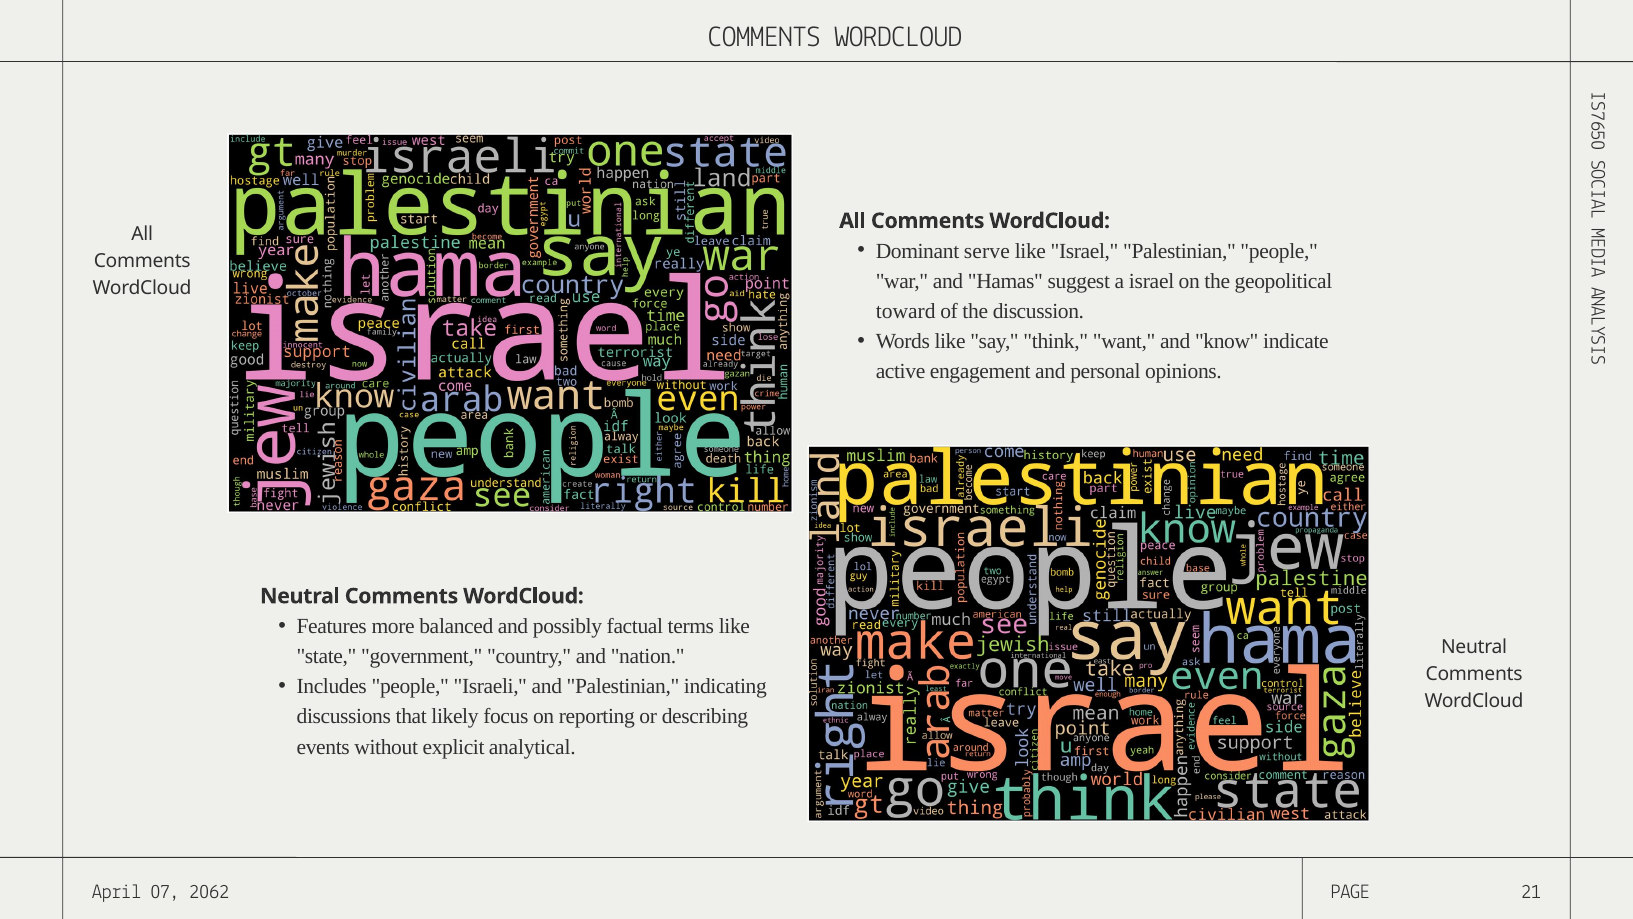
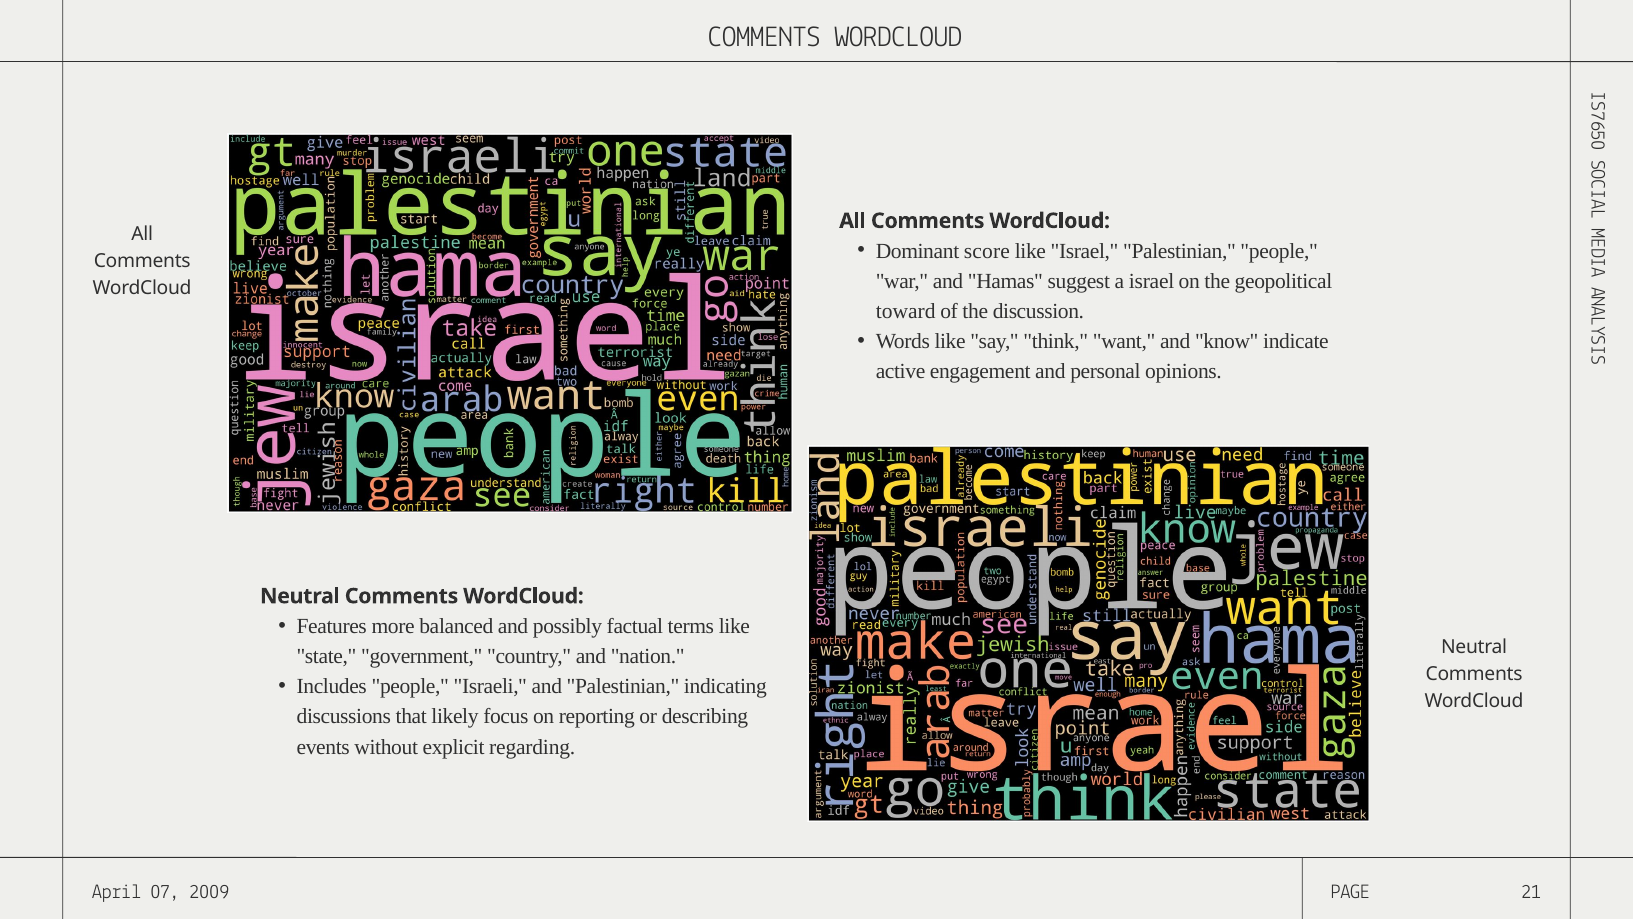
serve: serve -> score (987, 251)
analytical: analytical -> regarding (532, 747)
2062: 2062 -> 2009 (209, 891)
